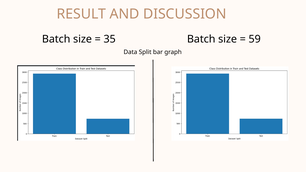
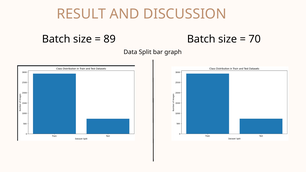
35: 35 -> 89 (110, 39)
59: 59 -> 70 (255, 39)
